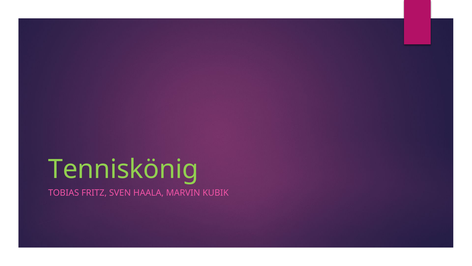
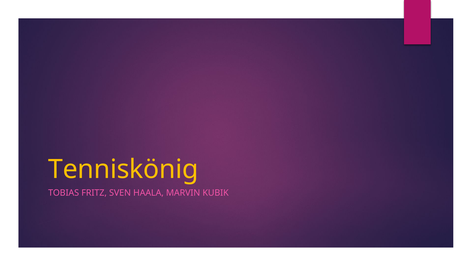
Tenniskönig colour: light green -> yellow (123, 169)
